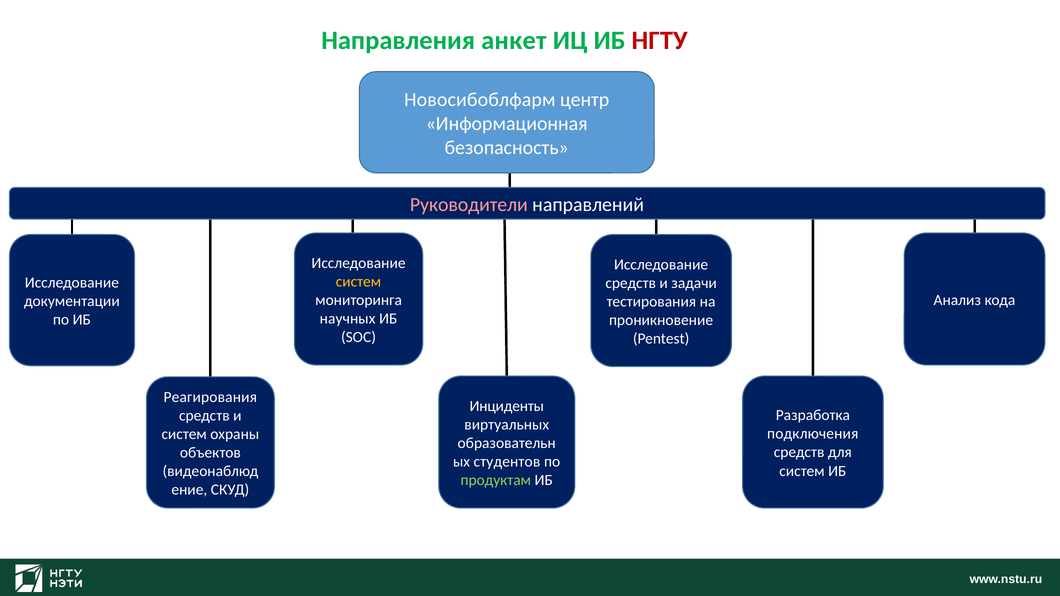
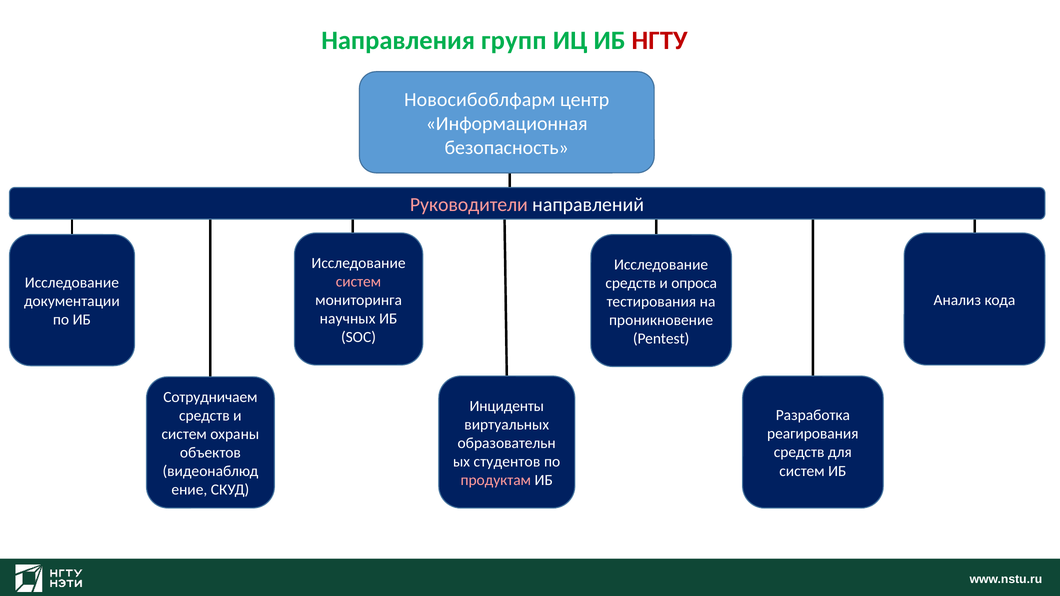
анкет: анкет -> групп (514, 40)
систем colour: yellow -> pink (359, 282)
задачи: задачи -> опроса (694, 283)
Реагирования: Реагирования -> Сотрудничаем (210, 397)
подключения: подключения -> реагирования (813, 434)
продуктам colour: light green -> pink (496, 480)
